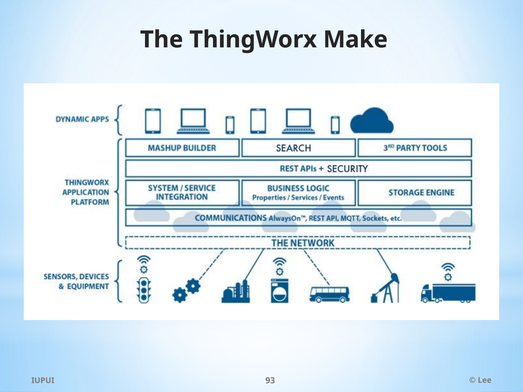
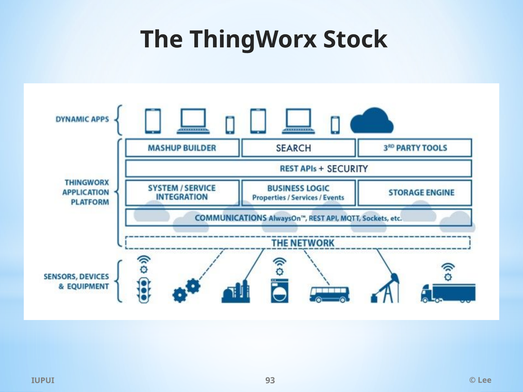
Make: Make -> Stock (355, 40)
